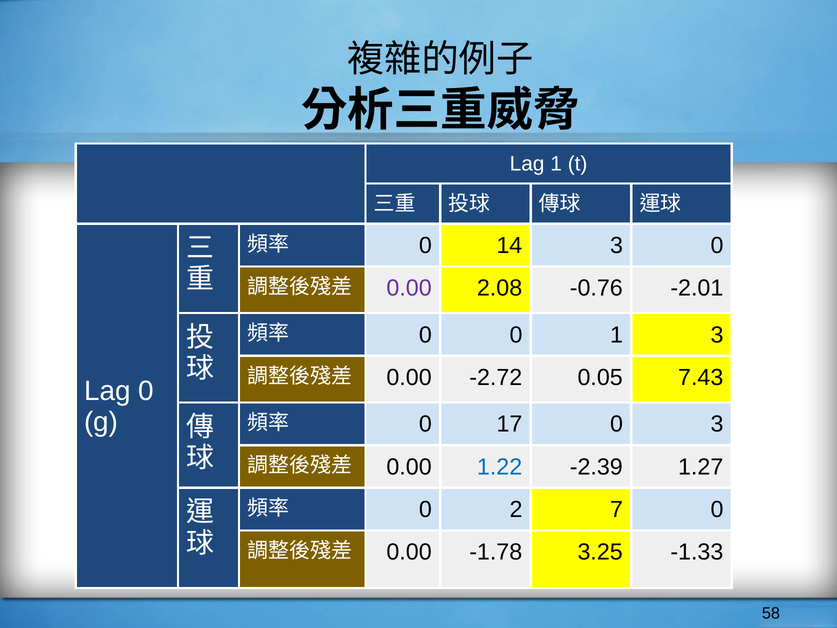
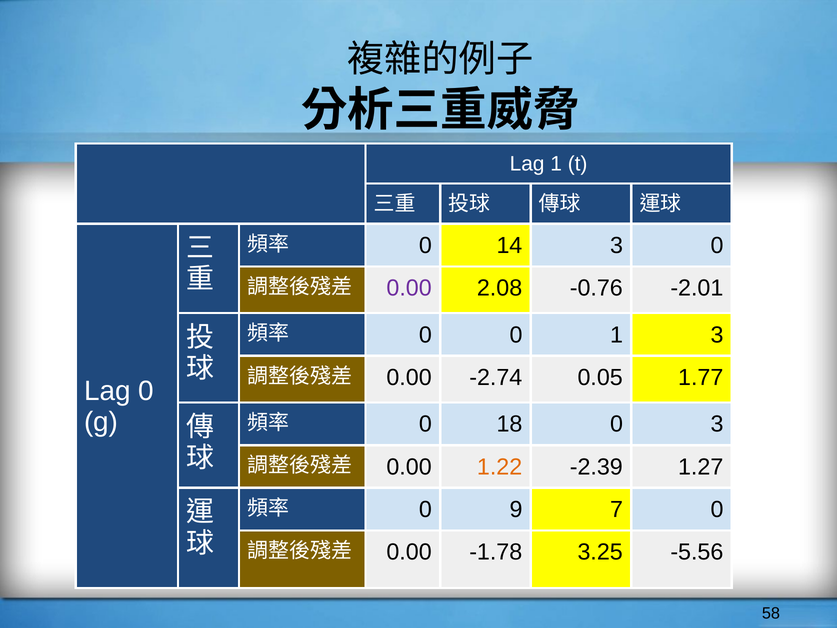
-2.72: -2.72 -> -2.74 (496, 377)
7.43: 7.43 -> 1.77 (701, 377)
17: 17 -> 18 (509, 424)
1.22 colour: blue -> orange (500, 467)
2: 2 -> 9 (516, 509)
-1.33: -1.33 -> -5.56 (697, 552)
